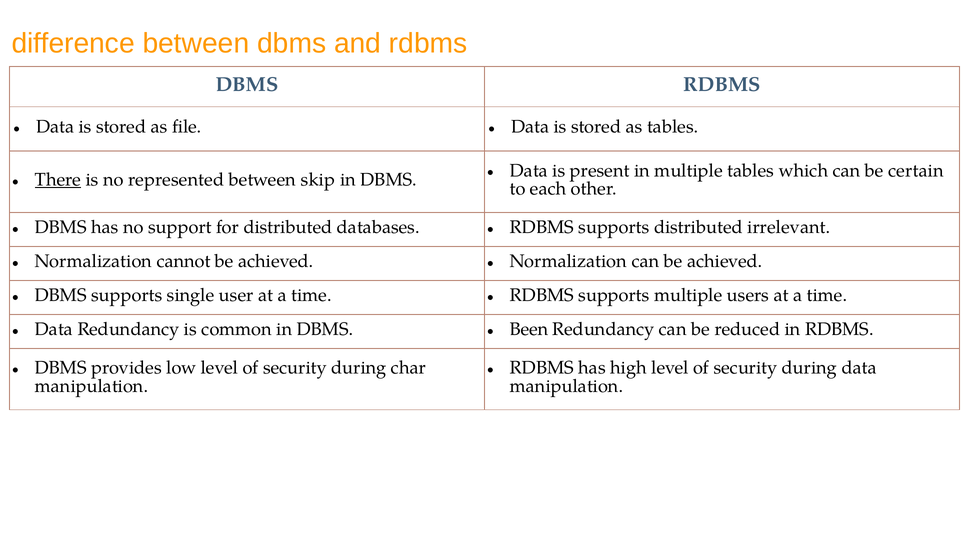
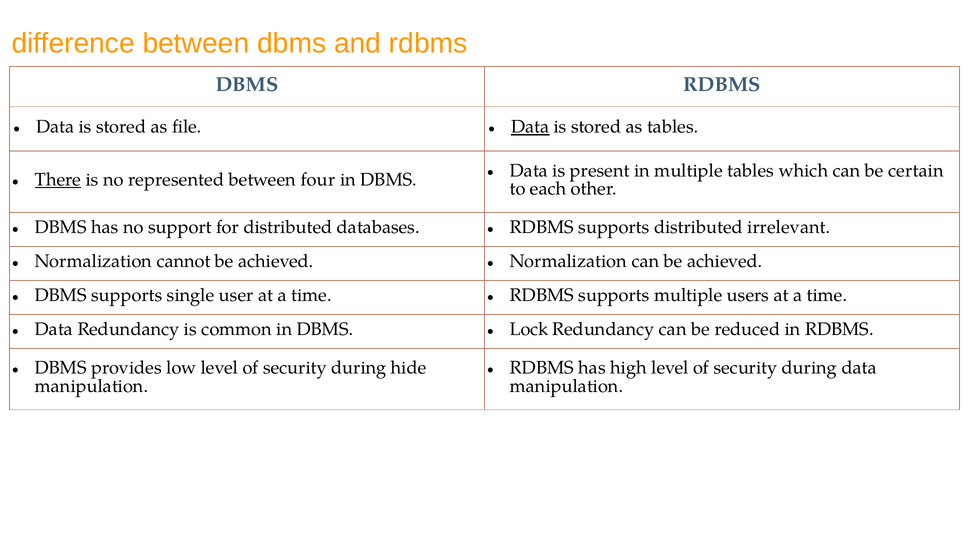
Data underline: none -> present (530, 127)
skip: skip -> four (318, 180)
Been: Been -> Lock (529, 330)
char: char -> hide (409, 368)
